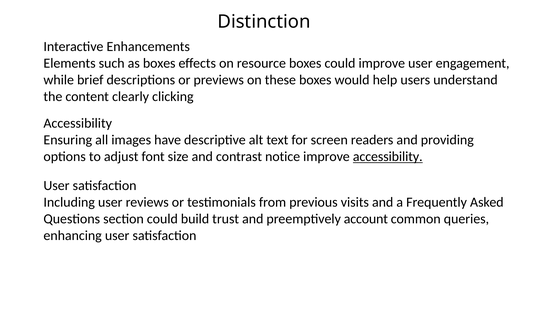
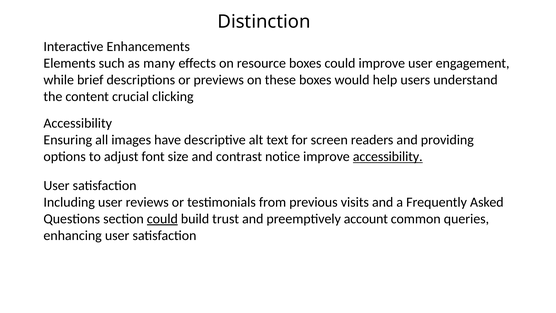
as boxes: boxes -> many (159, 63)
clearly: clearly -> crucial (131, 97)
could underline: none -> present (162, 219)
